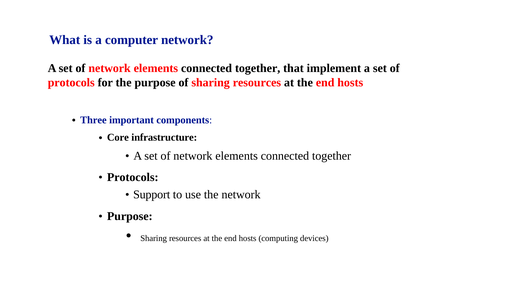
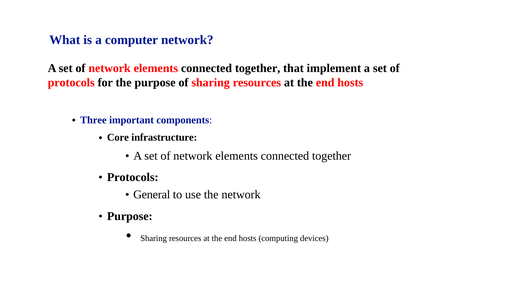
Support: Support -> General (152, 194)
